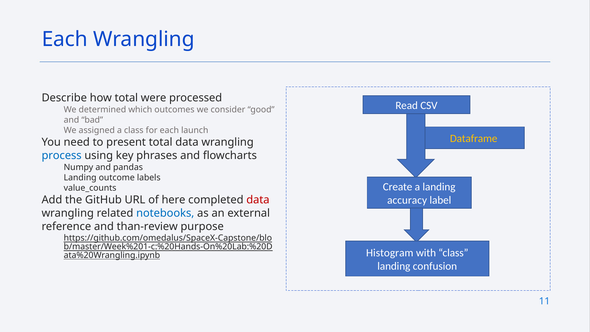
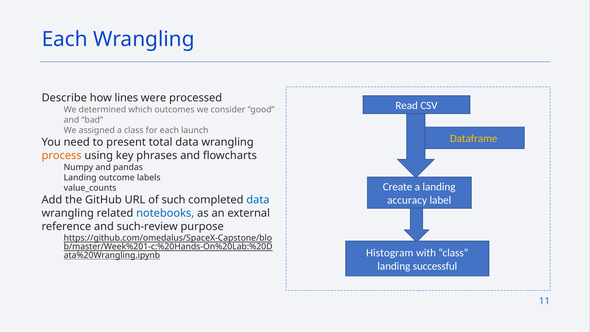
how total: total -> lines (126, 98)
process colour: blue -> orange (62, 155)
here: here -> such (174, 200)
data colour: red -> blue (258, 200)
than-review: than-review -> such-review (147, 226)
confusion: confusion -> successful (435, 266)
